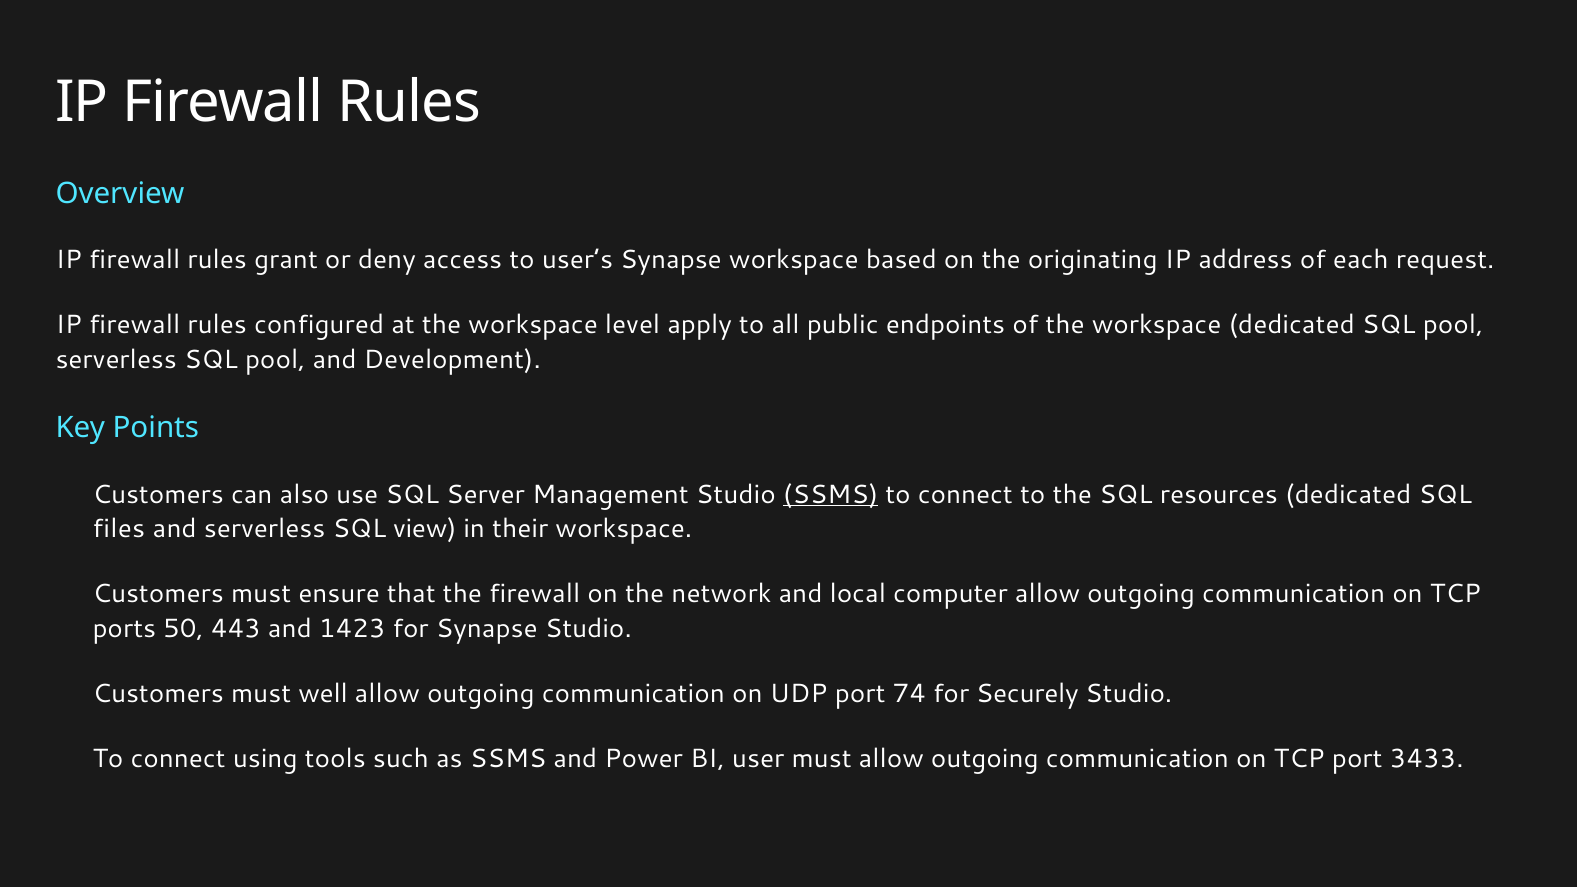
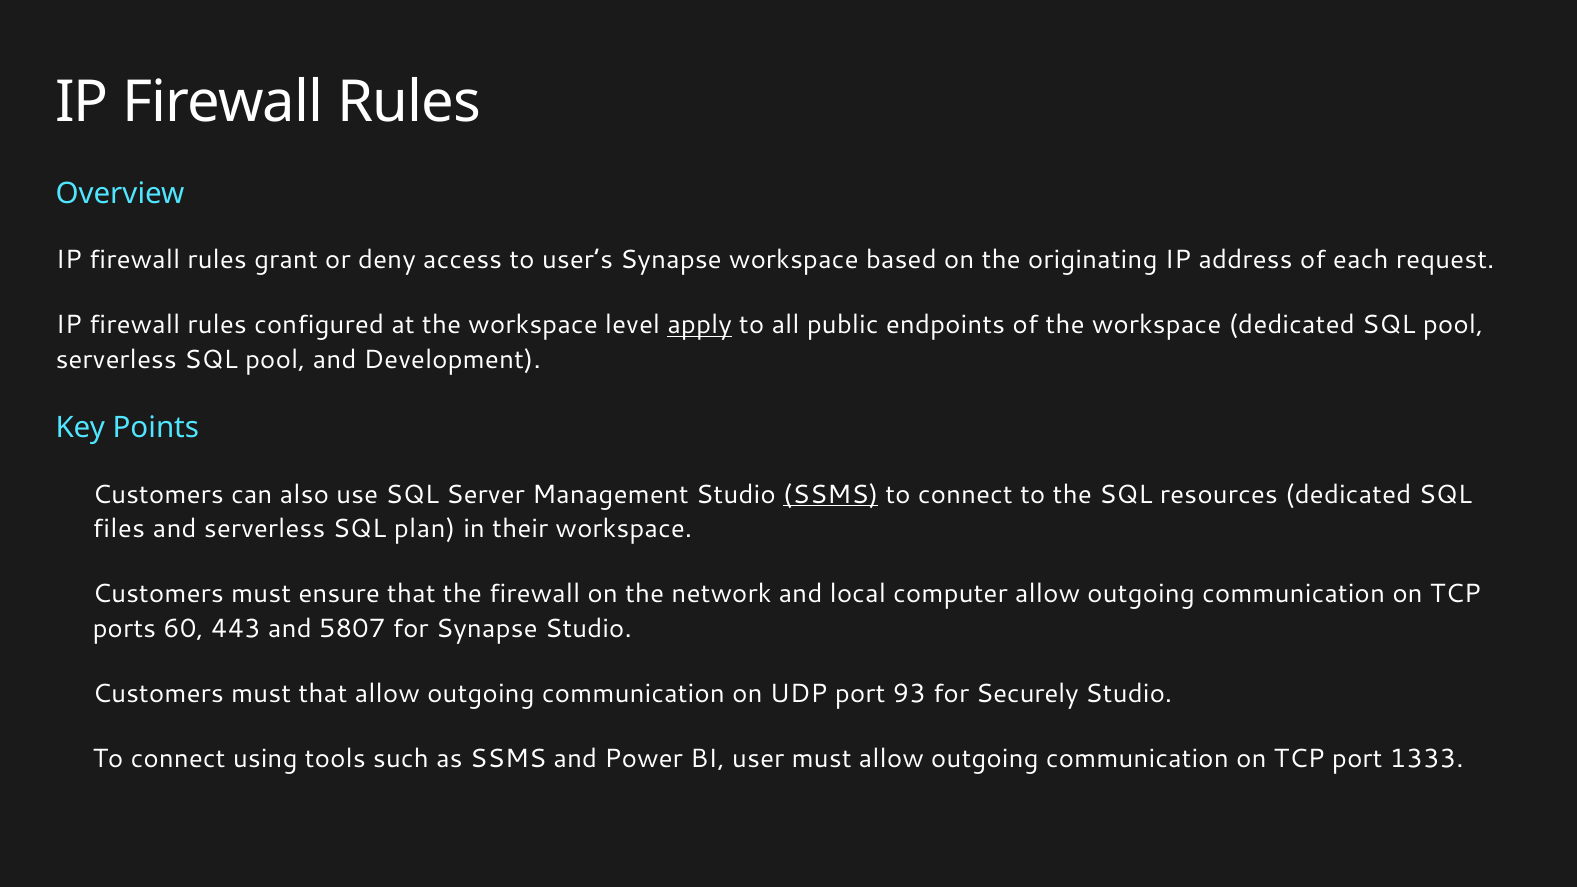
apply underline: none -> present (700, 325)
view: view -> plan (425, 529)
50: 50 -> 60 (184, 629)
1423: 1423 -> 5807 (352, 629)
must well: well -> that (323, 694)
74: 74 -> 93 (909, 694)
3433: 3433 -> 1333 (1427, 759)
